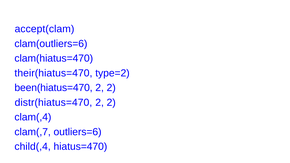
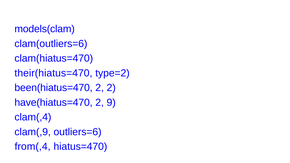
accept(clam: accept(clam -> models(clam (45, 29)
distr(hiatus=470: distr(hiatus=470 -> have(hiatus=470 (54, 103)
2: 2 -> 9 (111, 103)
clam(,7: clam(,7 -> clam(,9 (33, 132)
child(,4: child(,4 -> from(,4 (33, 147)
